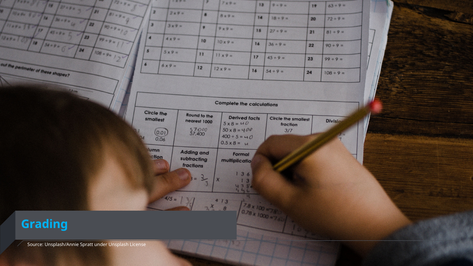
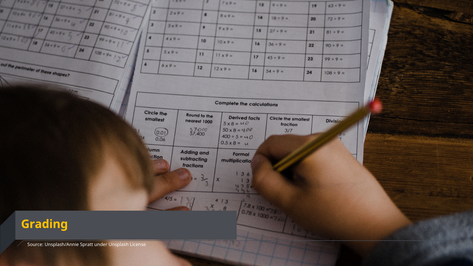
Grading colour: light blue -> yellow (44, 224)
